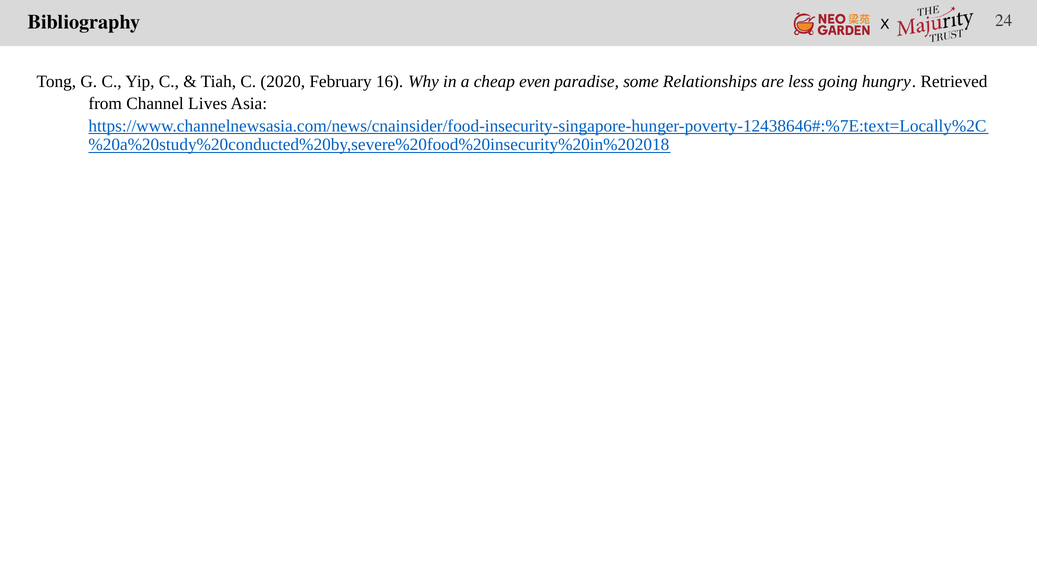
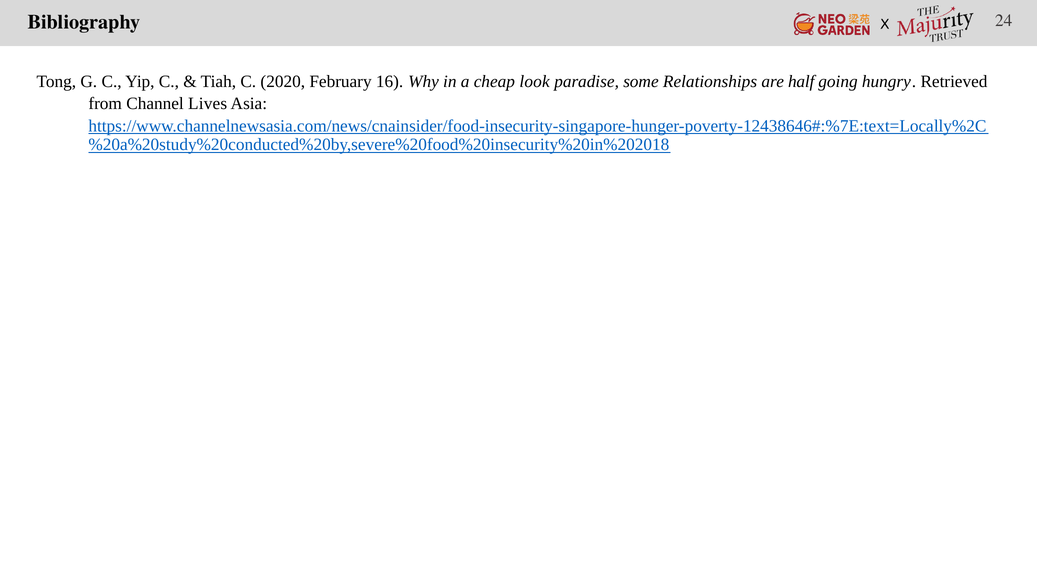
even: even -> look (535, 82)
less: less -> half (801, 82)
